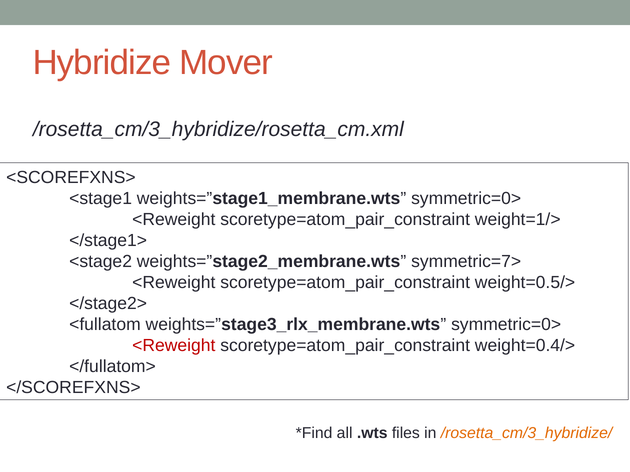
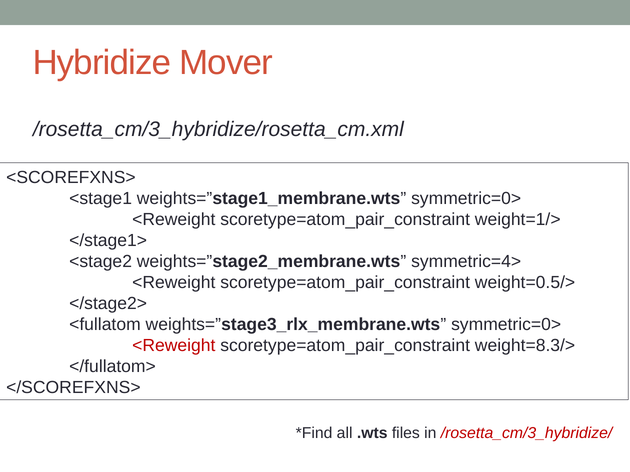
symmetric=7>: symmetric=7> -> symmetric=4> (466, 262)
weight=0.4/>: weight=0.4/> -> weight=8.3/> (525, 346)
/rosetta_cm/3_hybridize/ colour: orange -> red (527, 434)
